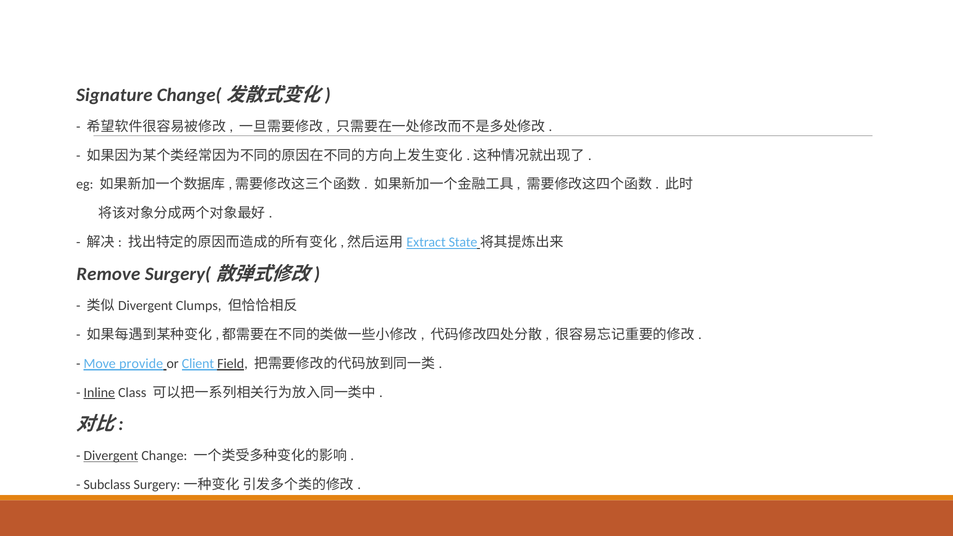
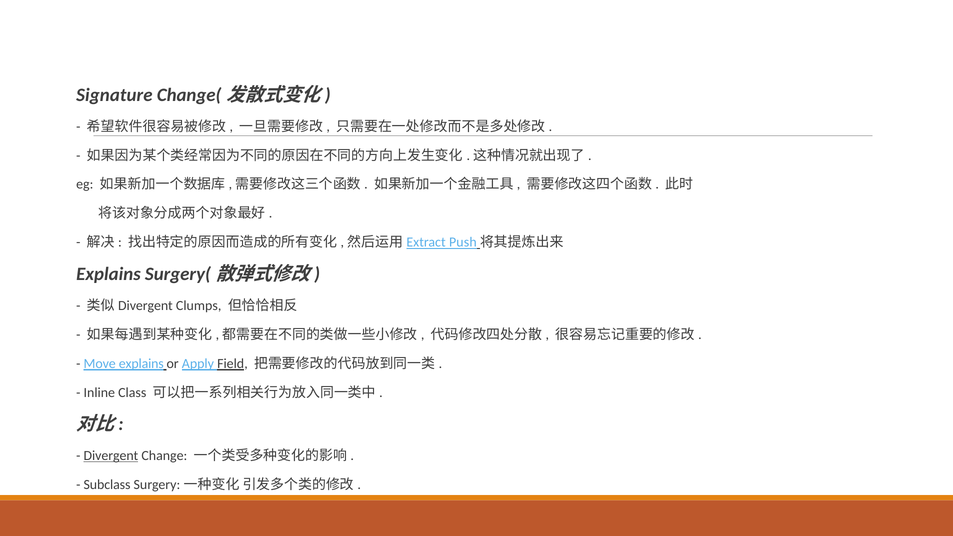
State: State -> Push (463, 242)
Remove: Remove -> Explains (108, 274)
Move provide: provide -> explains (141, 364)
Client: Client -> Apply (198, 364)
Inline underline: present -> none (99, 393)
